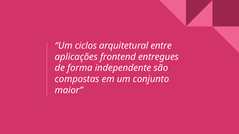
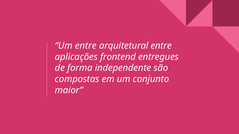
Um ciclos: ciclos -> entre (86, 46)
